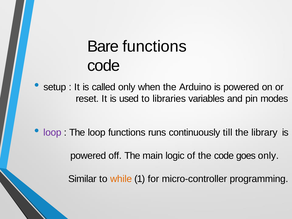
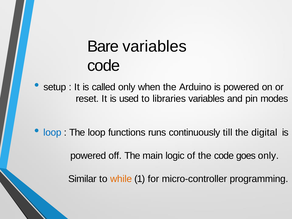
Bare functions: functions -> variables (155, 46)
loop colour: purple -> blue (52, 133)
library: library -> digital (264, 133)
